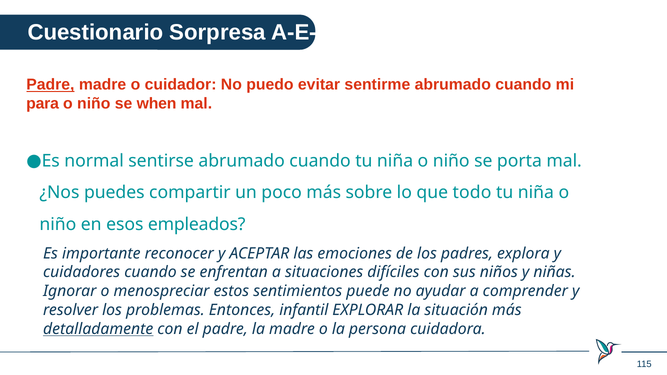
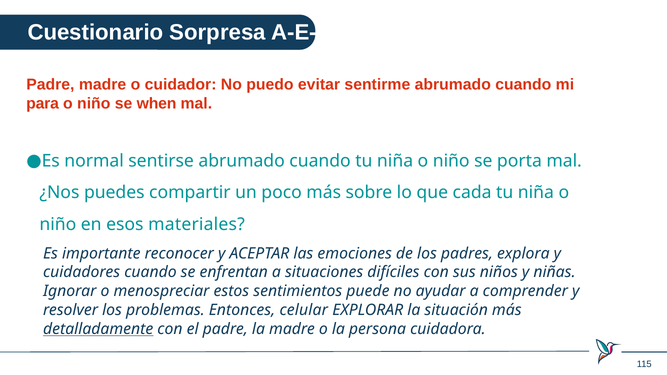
Padre underline: present -> none (50, 85)
todo: todo -> cada (472, 193)
empleados: empleados -> materiales (196, 224)
infantil: infantil -> celular (304, 310)
